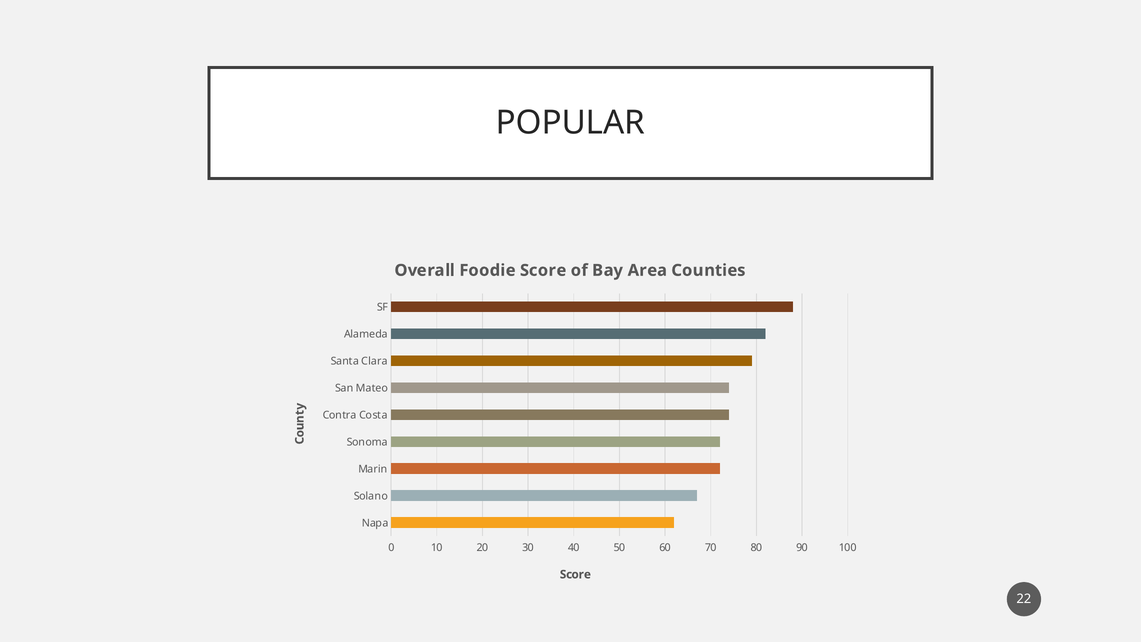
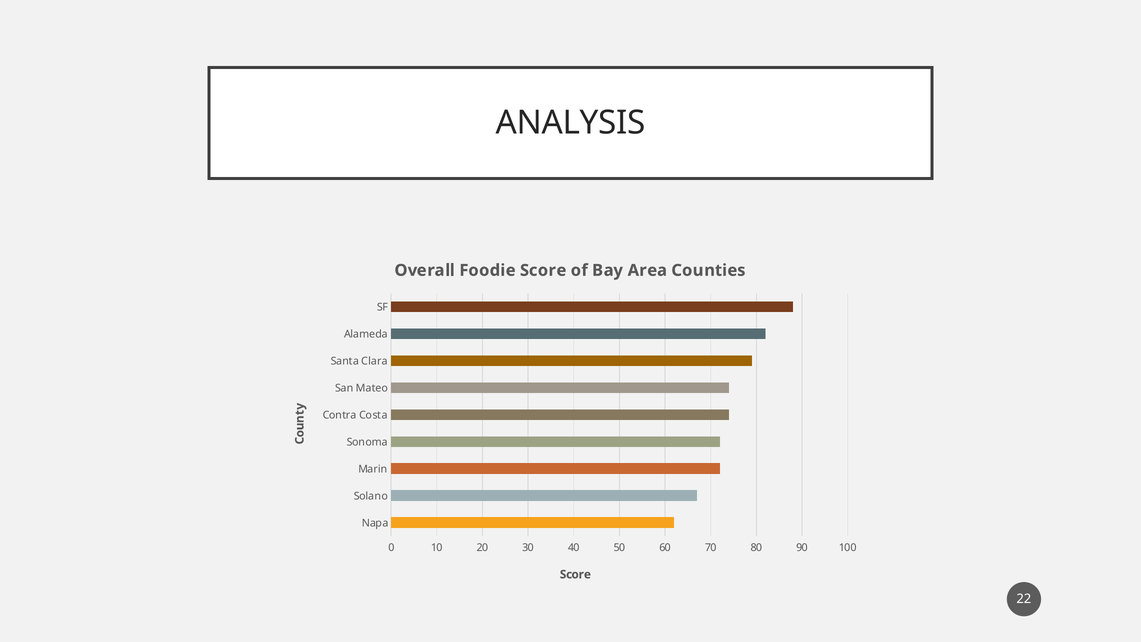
POPULAR: POPULAR -> ANALYSIS (571, 123)
